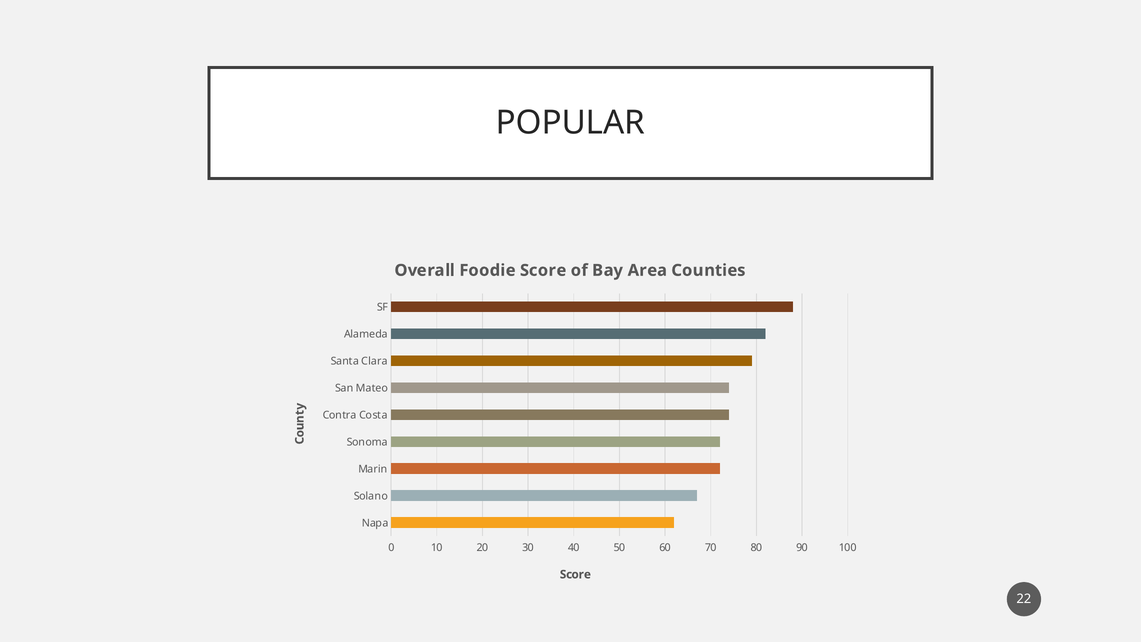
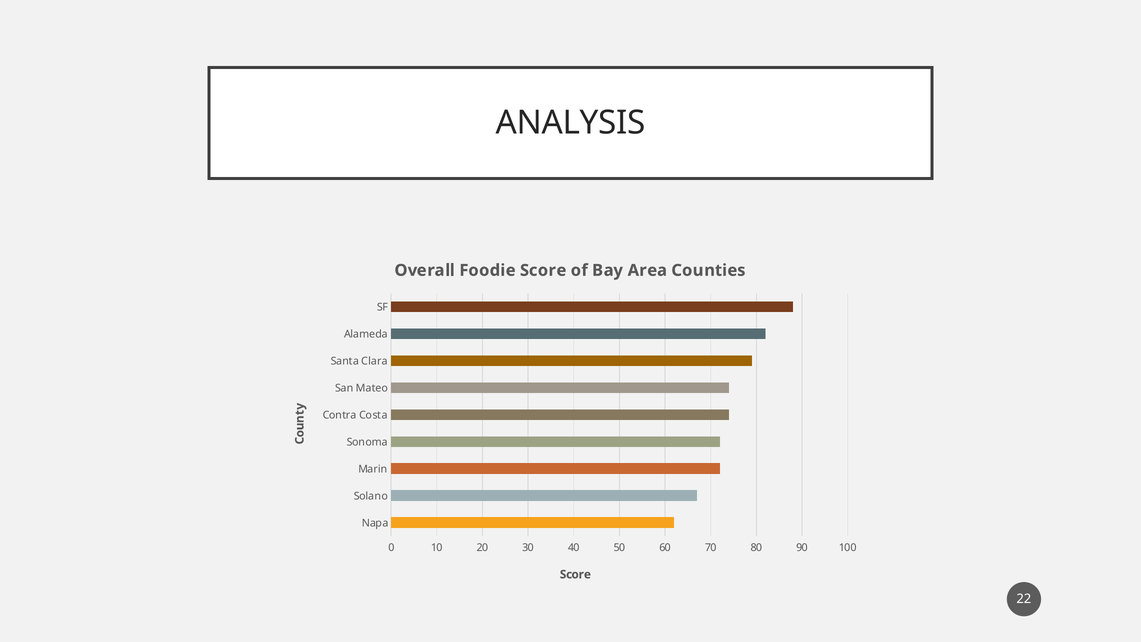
POPULAR: POPULAR -> ANALYSIS (571, 123)
